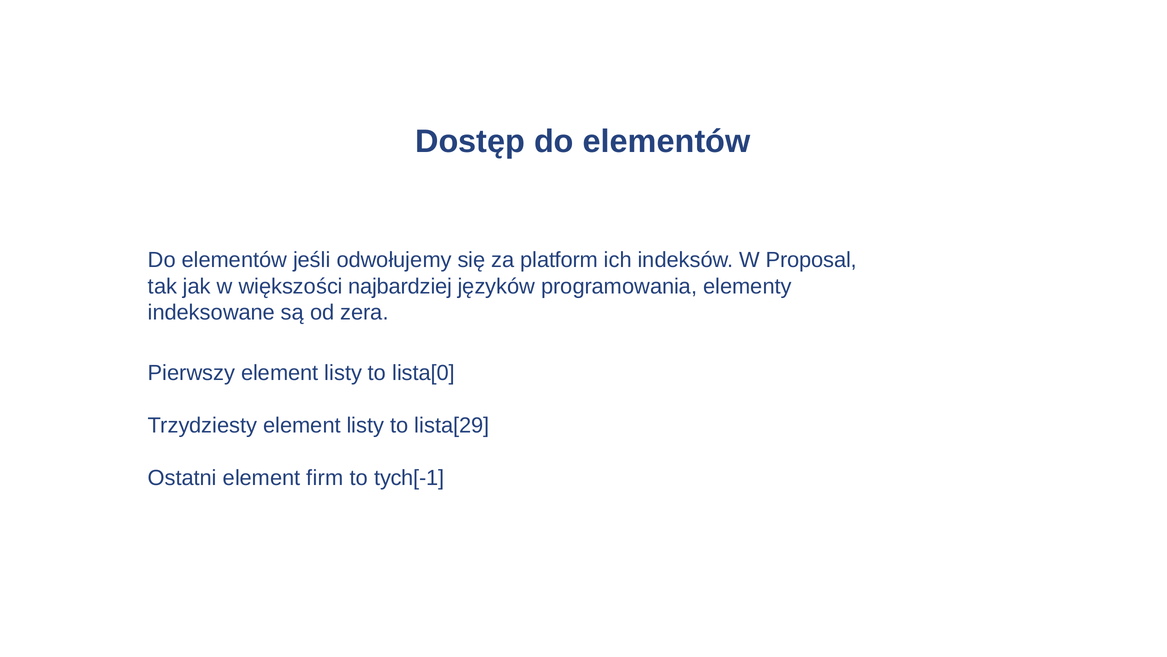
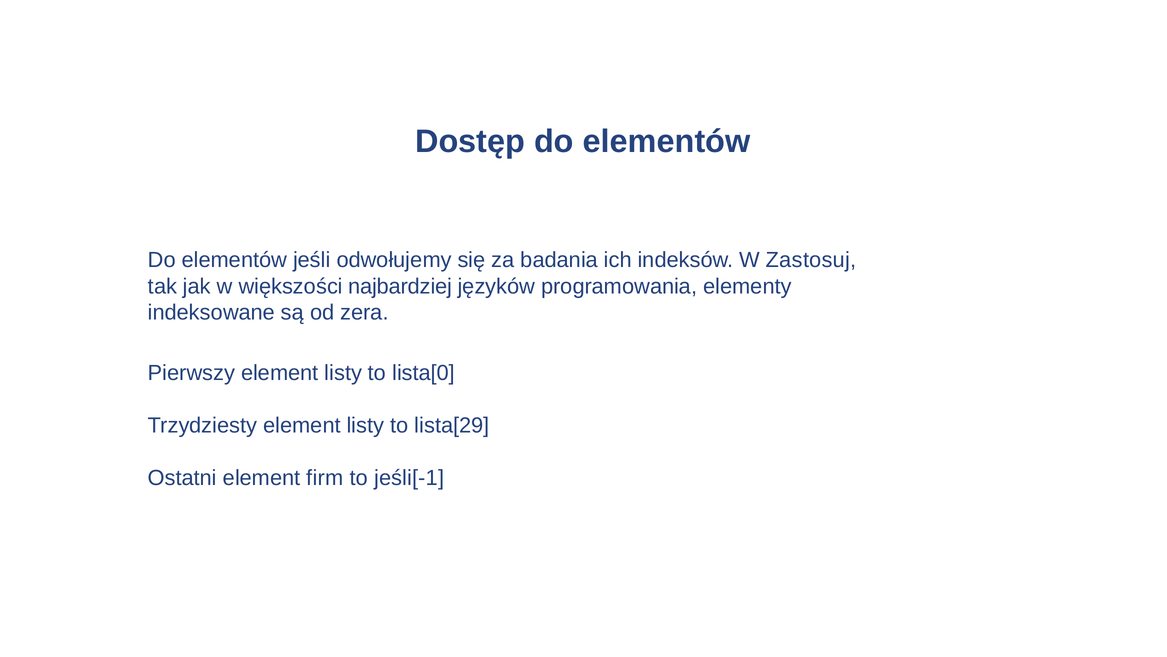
platform: platform -> badania (559, 260)
Proposal: Proposal -> Zastosuj (811, 260)
tych[-1: tych[-1 -> jeśli[-1 (409, 478)
